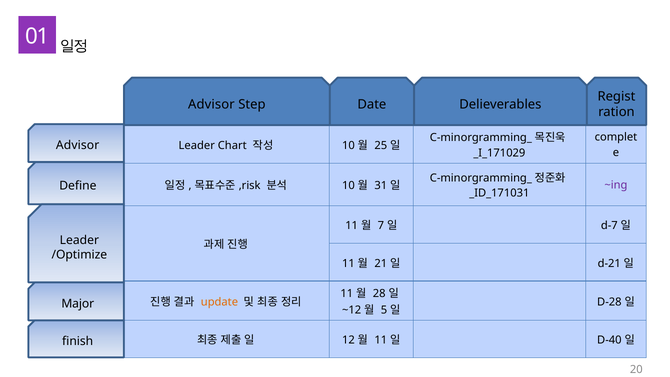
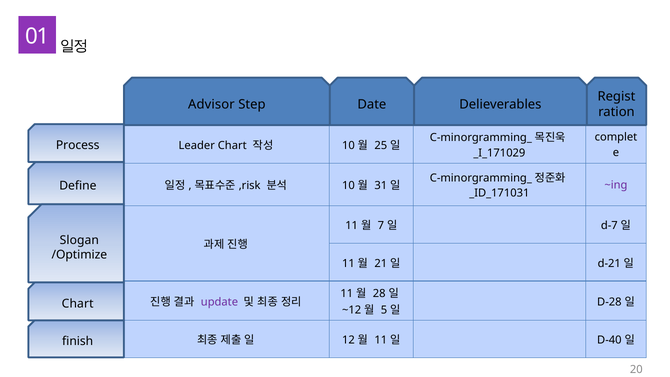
Advisor: Advisor -> Process (78, 145)
Leader: Leader -> Slogan (79, 240)
update colour: orange -> purple (219, 302)
Major: Major -> Chart (78, 304)
